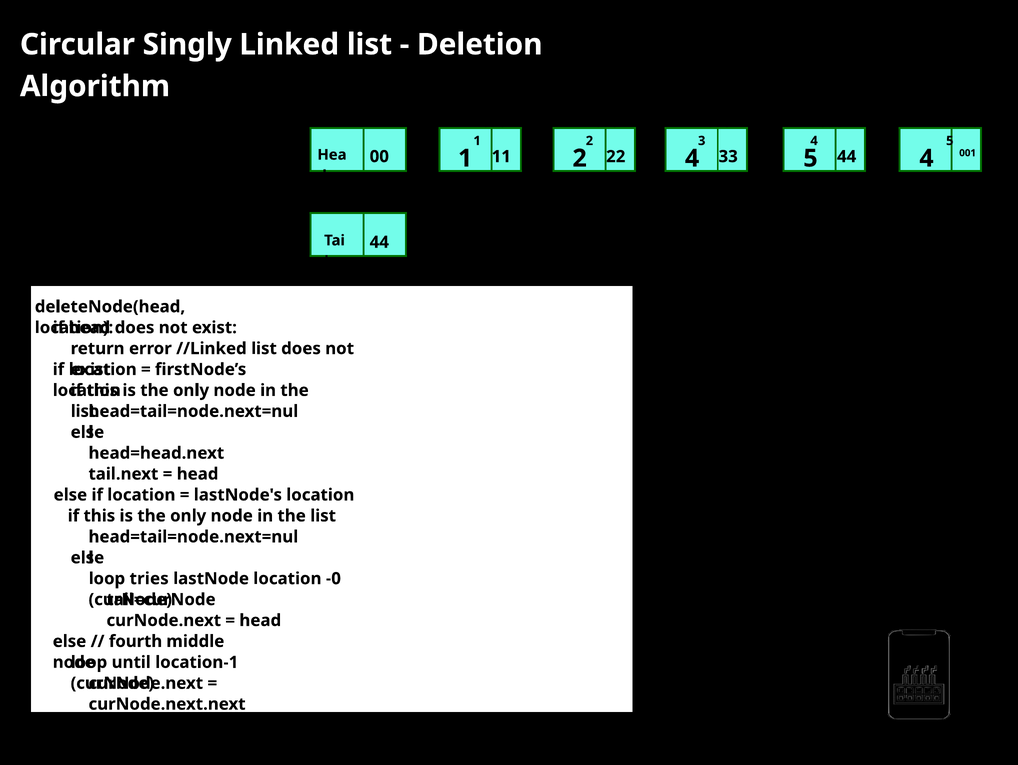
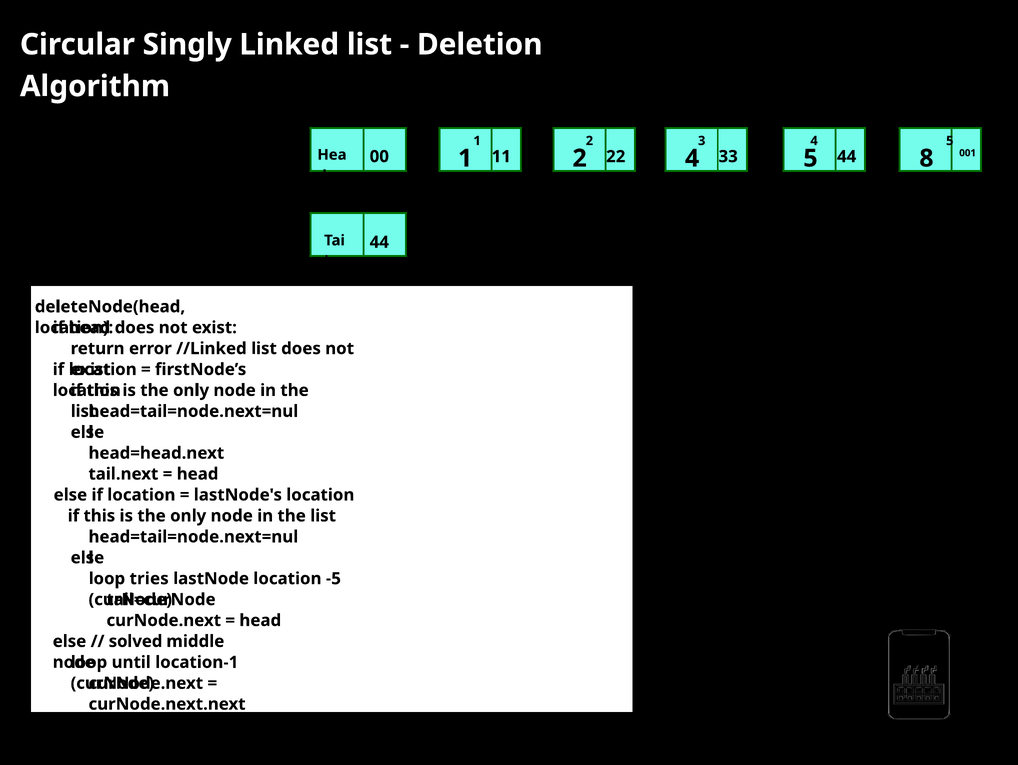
5 4: 4 -> 8 (926, 158)
-0: -0 -> -5 (333, 578)
fourth: fourth -> solved (136, 641)
